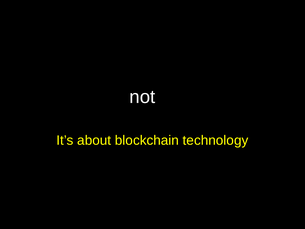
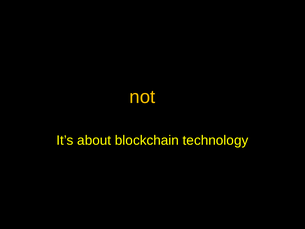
not colour: white -> yellow (142, 97)
